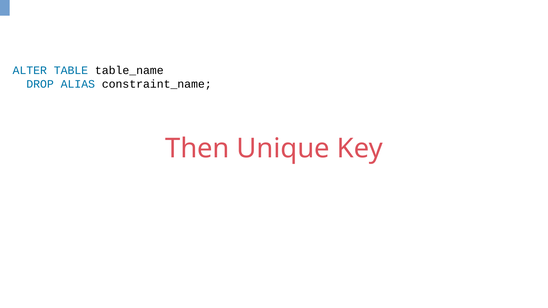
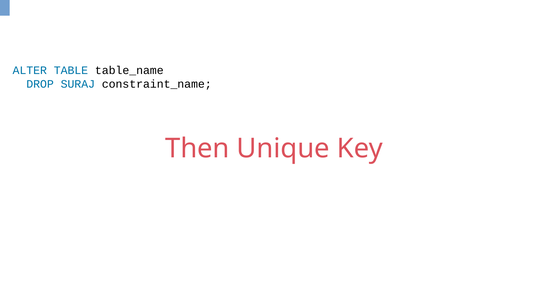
ALIAS: ALIAS -> SURAJ (78, 84)
